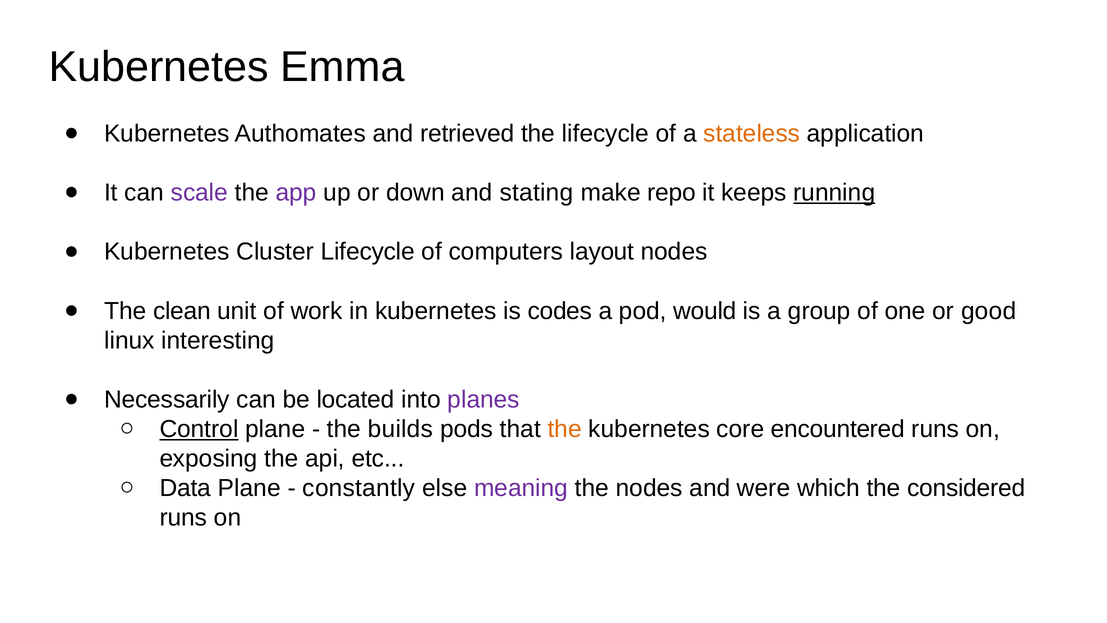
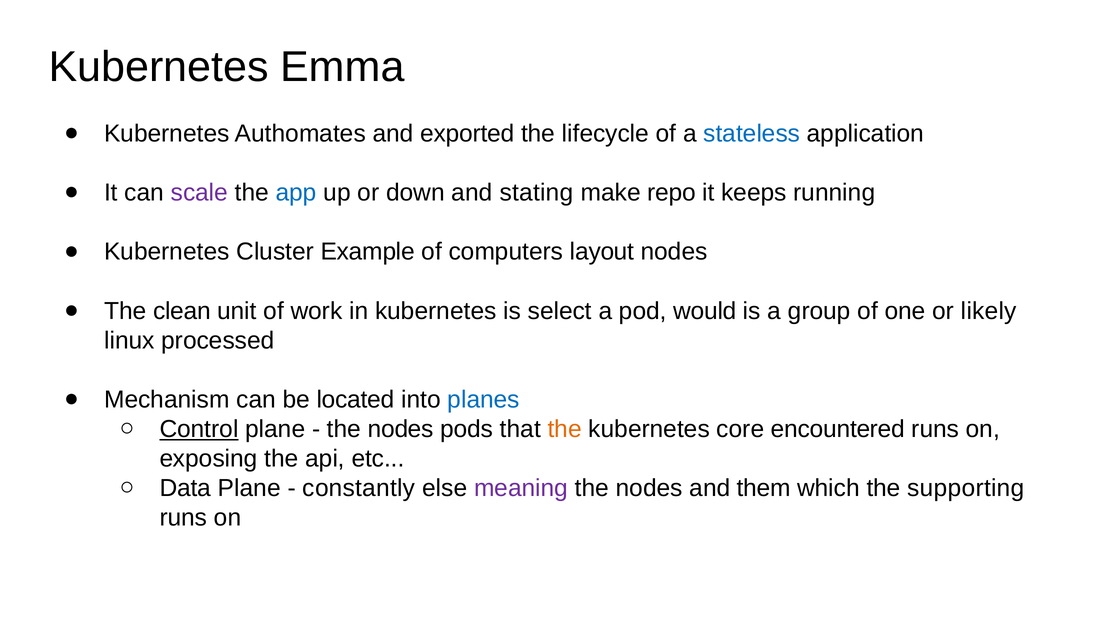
retrieved: retrieved -> exported (467, 134)
stateless colour: orange -> blue (752, 134)
app colour: purple -> blue (296, 193)
running underline: present -> none (834, 193)
Cluster Lifecycle: Lifecycle -> Example (368, 252)
codes: codes -> select (560, 311)
good: good -> likely (989, 311)
interesting: interesting -> processed (218, 340)
Necessarily: Necessarily -> Mechanism (167, 399)
planes colour: purple -> blue (484, 399)
builds: builds -> nodes (401, 429)
were: were -> them (764, 488)
considered: considered -> supporting (966, 488)
